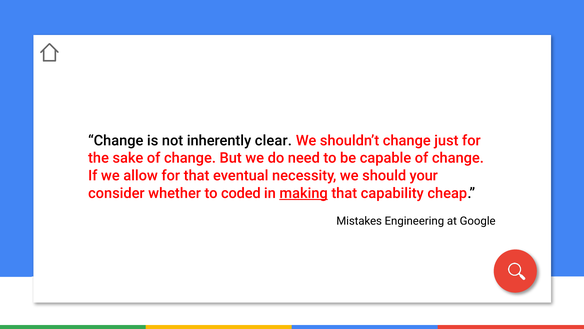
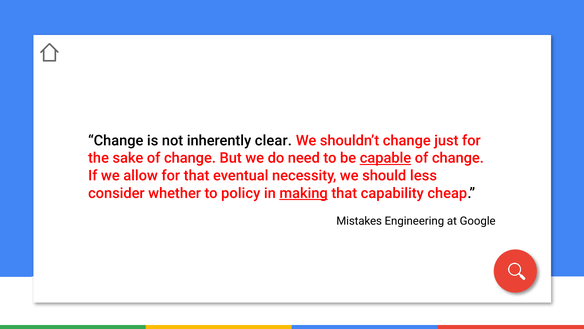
capable underline: none -> present (385, 158)
your: your -> less (424, 175)
coded: coded -> policy (241, 193)
